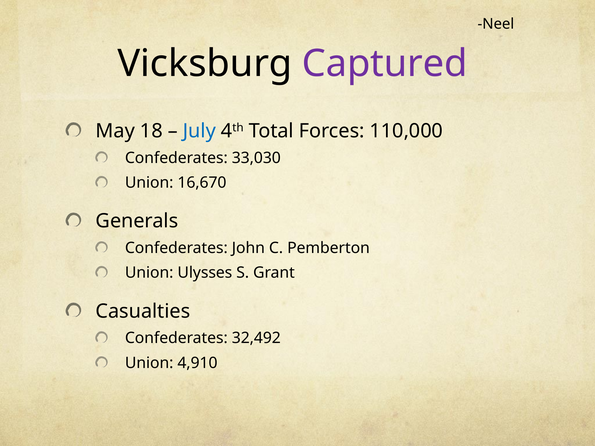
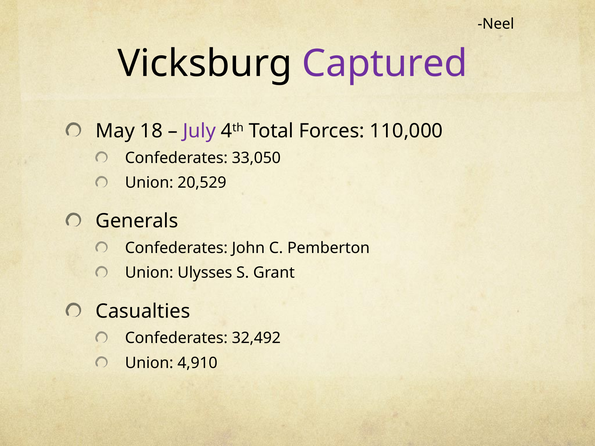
July colour: blue -> purple (199, 131)
33,030: 33,030 -> 33,050 (256, 158)
16,670: 16,670 -> 20,529 (202, 183)
